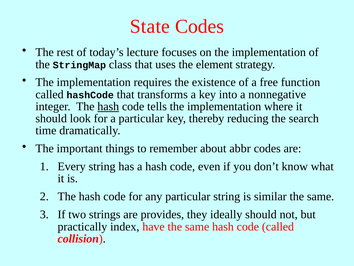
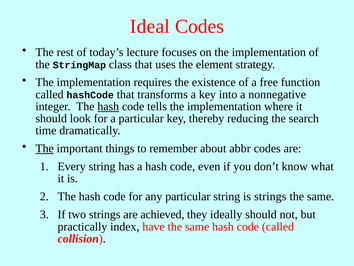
State: State -> Ideal (150, 26)
The underline: none -> present (45, 148)
is similar: similar -> strings (270, 196)
provides: provides -> achieved (162, 214)
